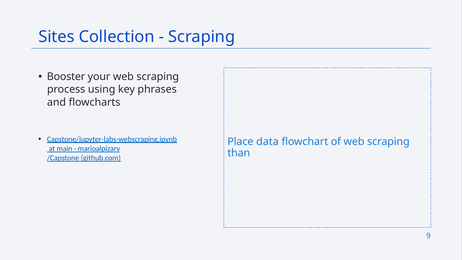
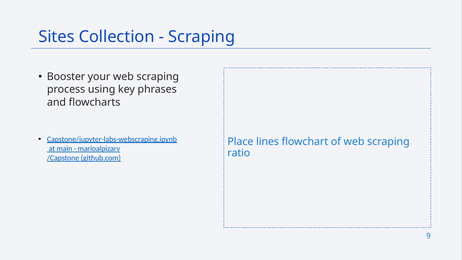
data: data -> lines (268, 141)
than: than -> ratio (239, 153)
